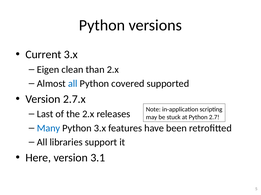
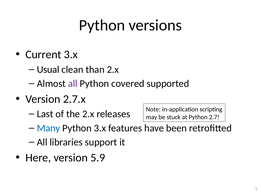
Eigen: Eigen -> Usual (48, 70)
all colour: blue -> purple (73, 84)
3.1: 3.1 -> 5.9 (98, 158)
